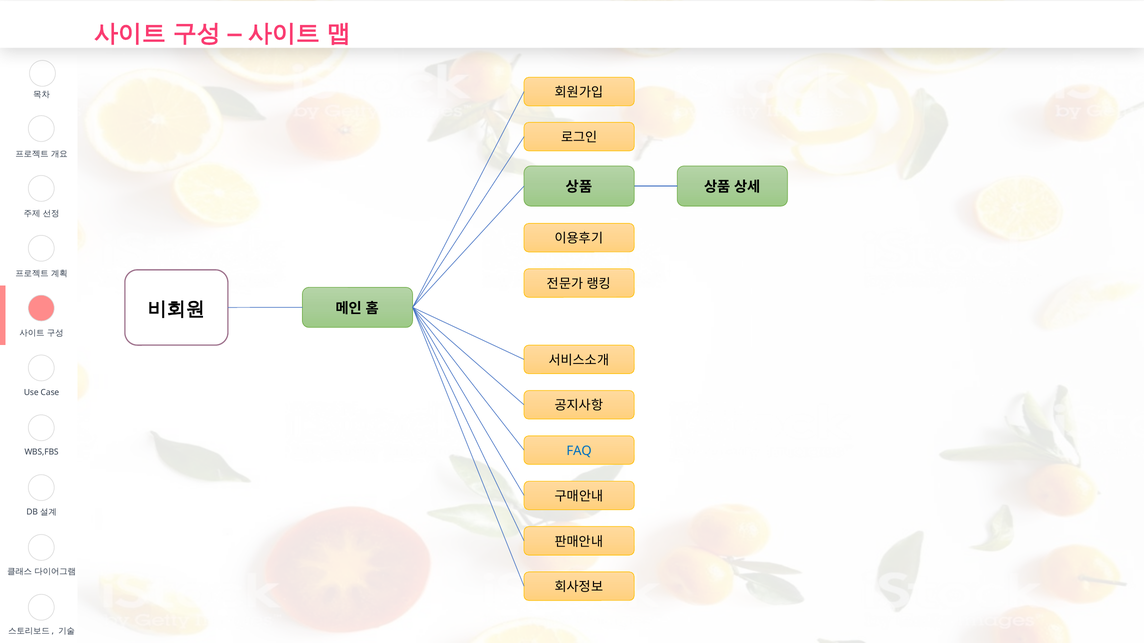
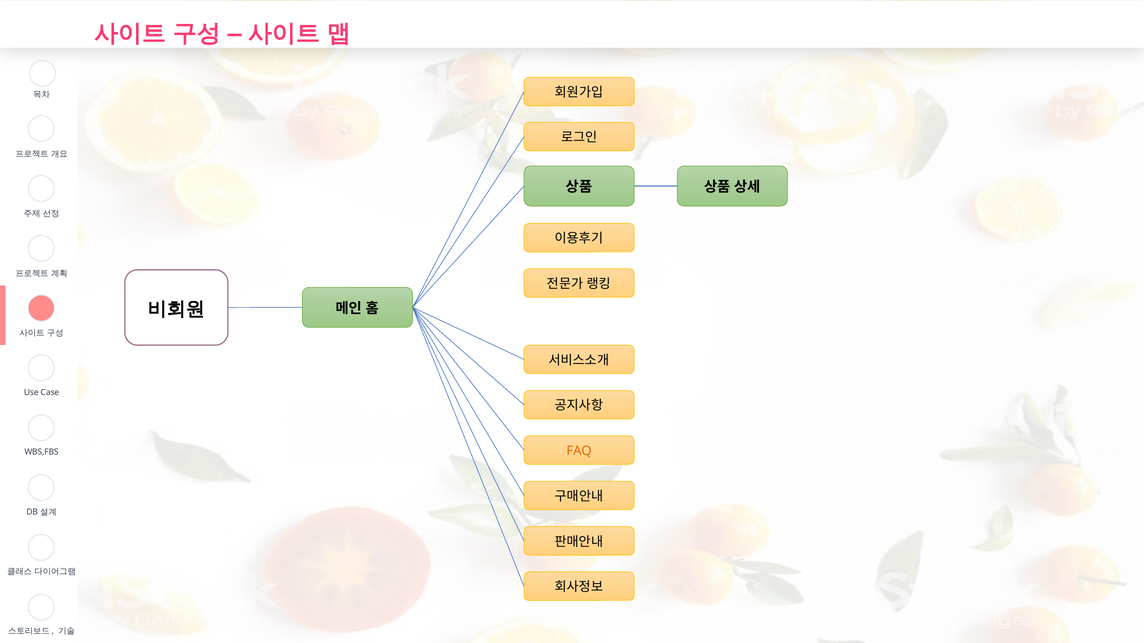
FAQ colour: blue -> orange (579, 451)
